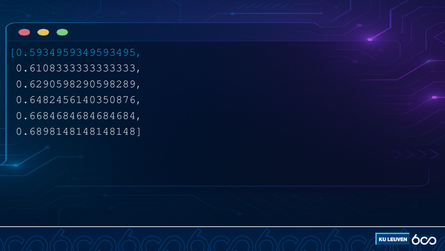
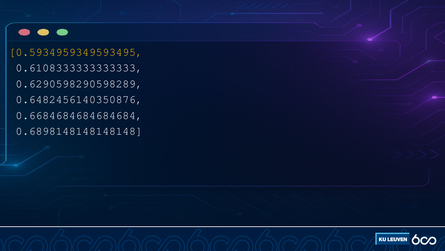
0.5934959349593495 colour: light blue -> yellow (76, 52)
